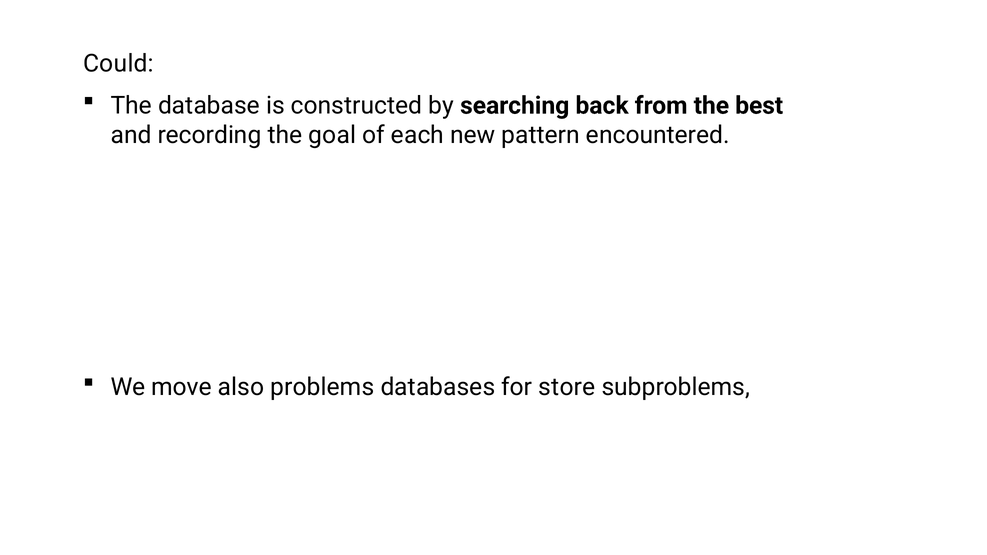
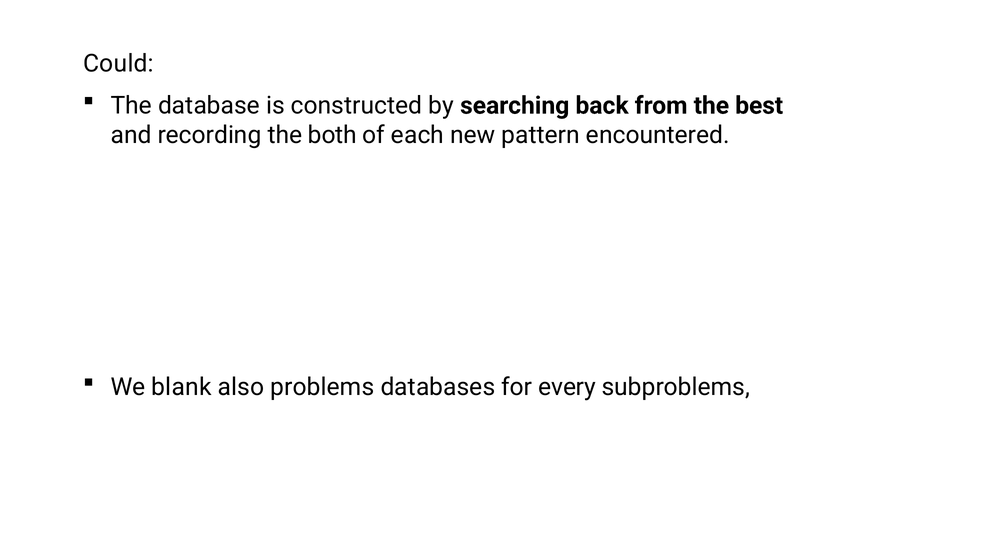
goal: goal -> both (332, 135)
move: move -> blank (181, 387)
store: store -> every (567, 387)
